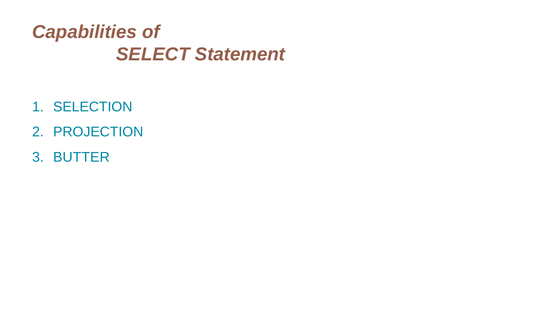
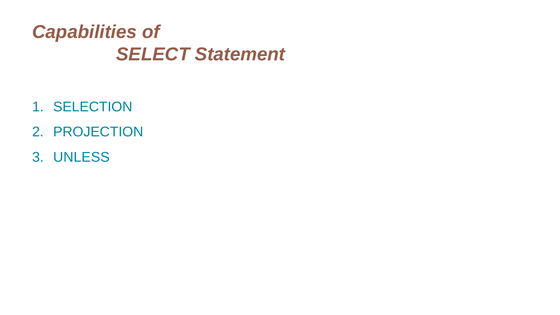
BUTTER: BUTTER -> UNLESS (81, 157)
